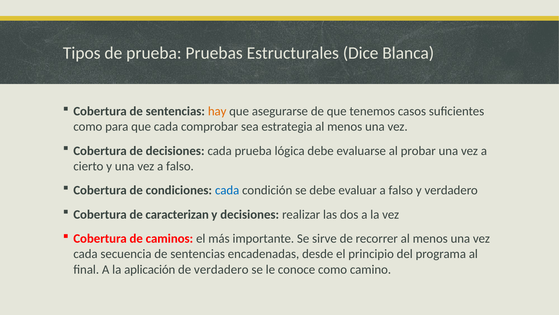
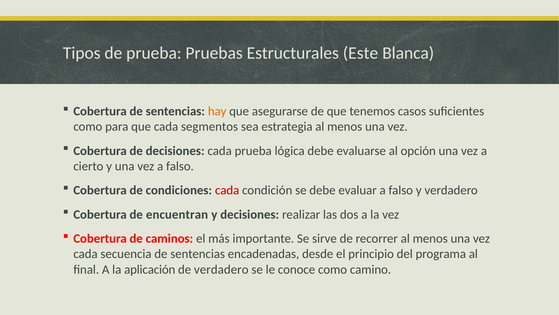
Dice: Dice -> Este (361, 53)
comprobar: comprobar -> segmentos (210, 126)
probar: probar -> opción (418, 151)
cada colour: blue -> red (227, 190)
caracterizan: caracterizan -> encuentran (177, 214)
